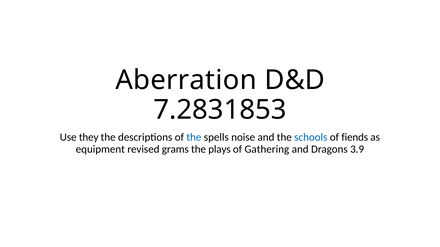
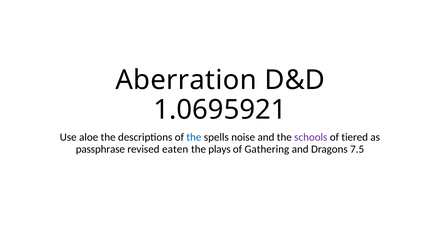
7.2831853: 7.2831853 -> 1.0695921 (220, 110)
they: they -> aloe (89, 138)
schools colour: blue -> purple (311, 138)
fiends: fiends -> tiered (355, 138)
equipment: equipment -> passphrase (100, 149)
grams: grams -> eaten (175, 149)
3.9: 3.9 -> 7.5 (357, 149)
